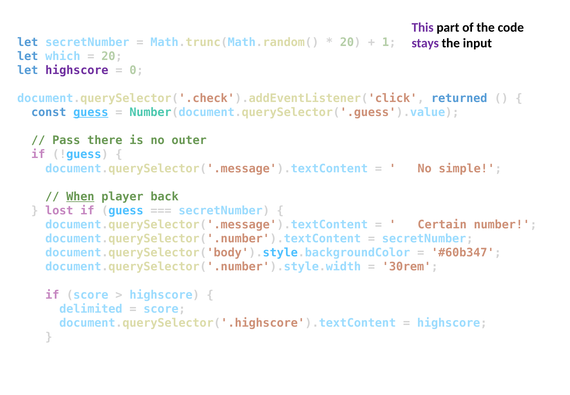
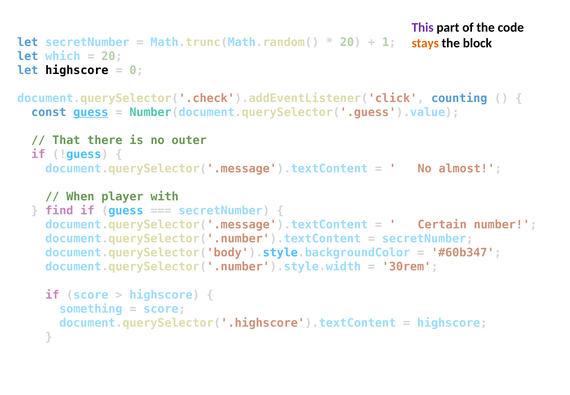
stays colour: purple -> orange (425, 43)
input: input -> block (477, 43)
highscore colour: purple -> black (77, 70)
returned: returned -> counting (459, 98)
Pass: Pass -> That (66, 140)
simple: simple -> almost (467, 168)
When underline: present -> none (80, 196)
back: back -> with (165, 196)
lost: lost -> find (59, 210)
delimited: delimited -> something (91, 309)
